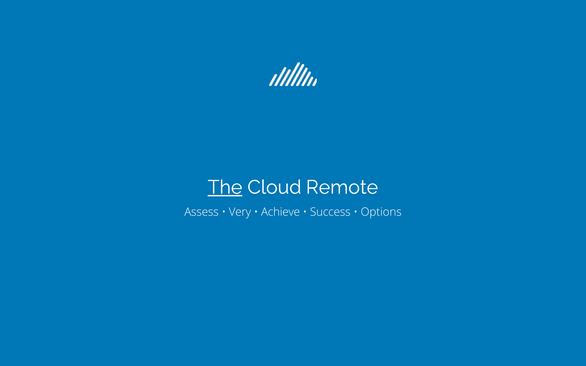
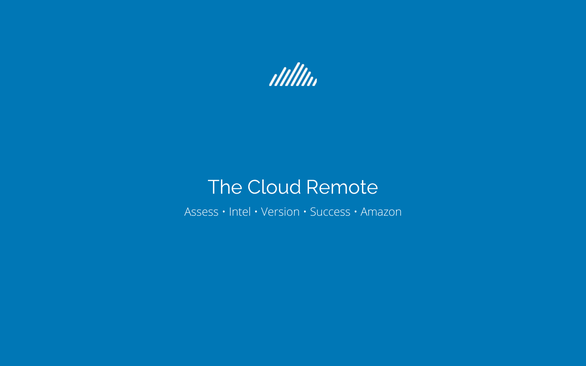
The underline: present -> none (225, 187)
Very: Very -> Intel (240, 212)
Achieve: Achieve -> Version (280, 212)
Options: Options -> Amazon (381, 212)
